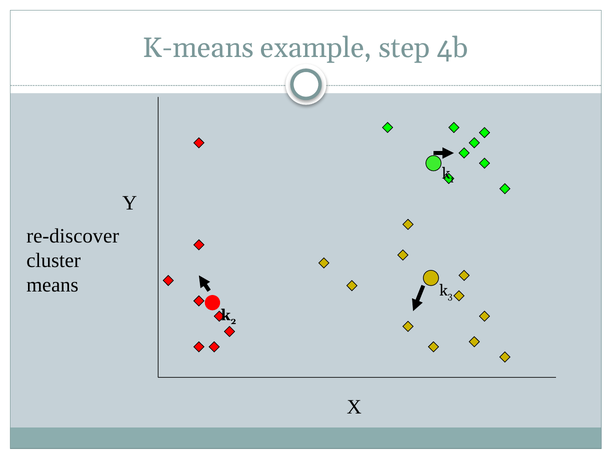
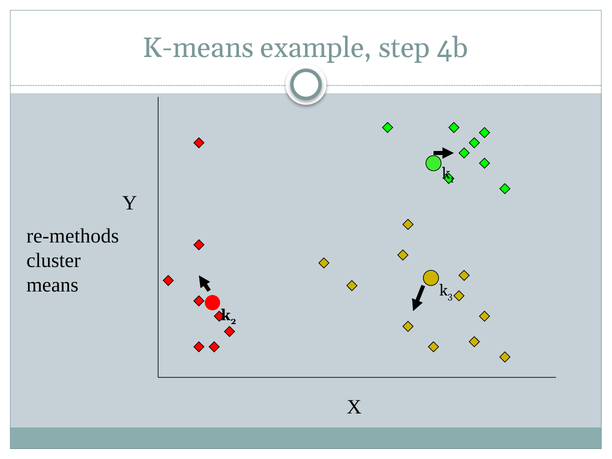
re-discover: re-discover -> re-methods (73, 236)
